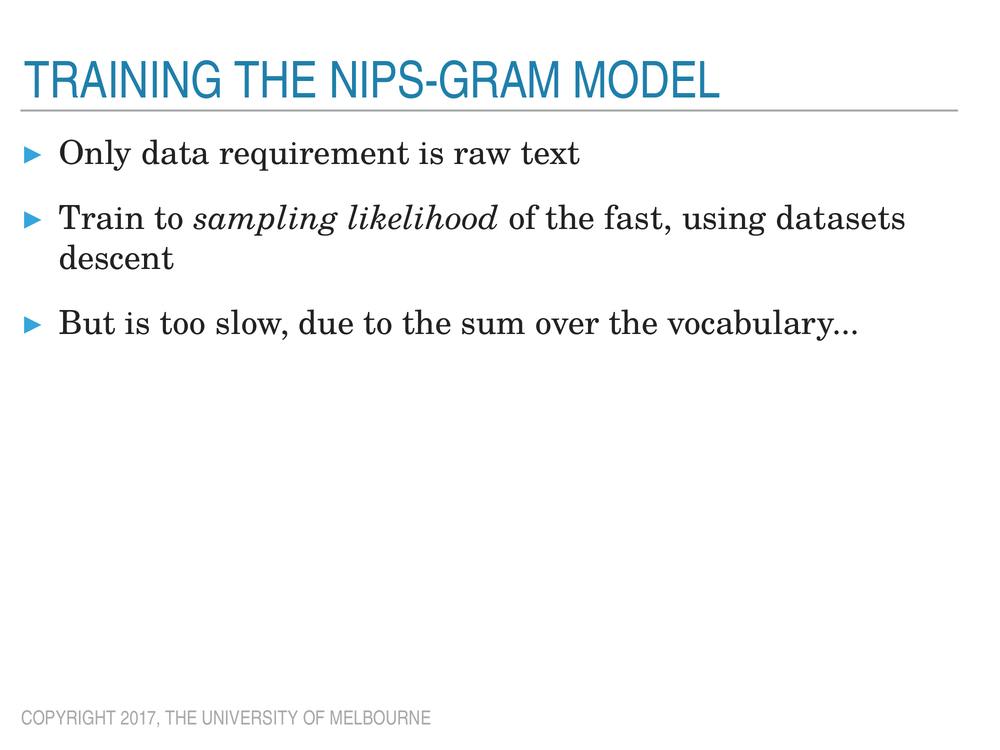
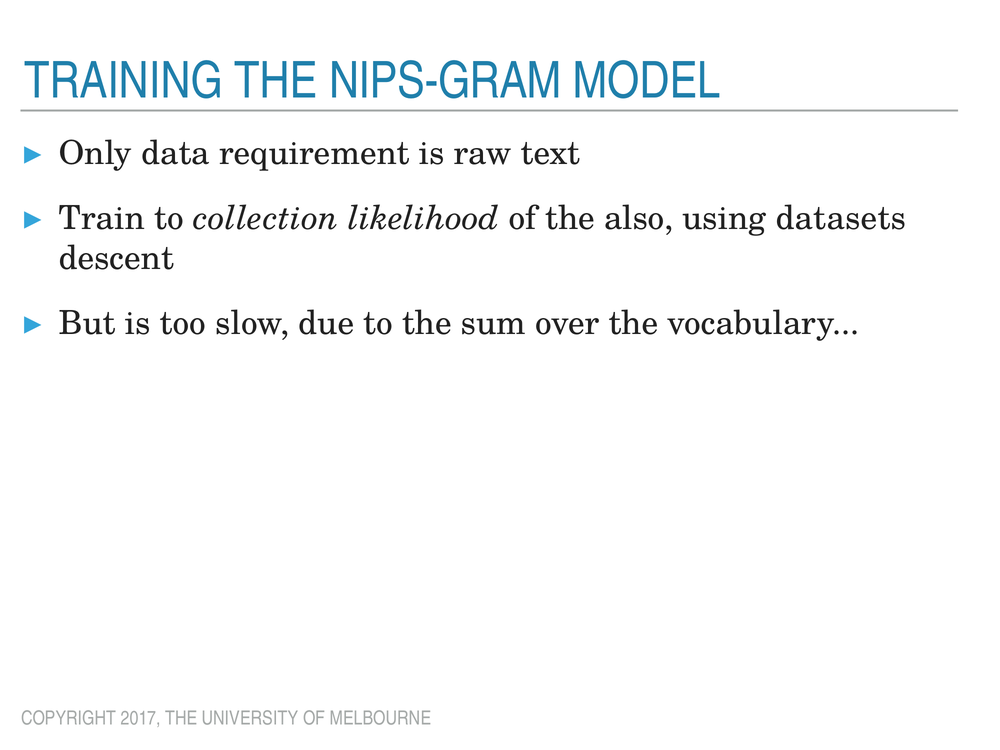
sampling: sampling -> collection (266, 218)
fast: fast -> also (639, 218)
